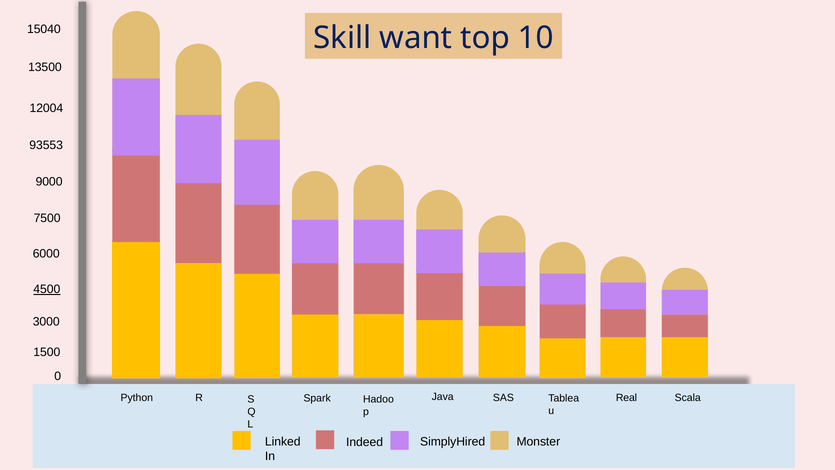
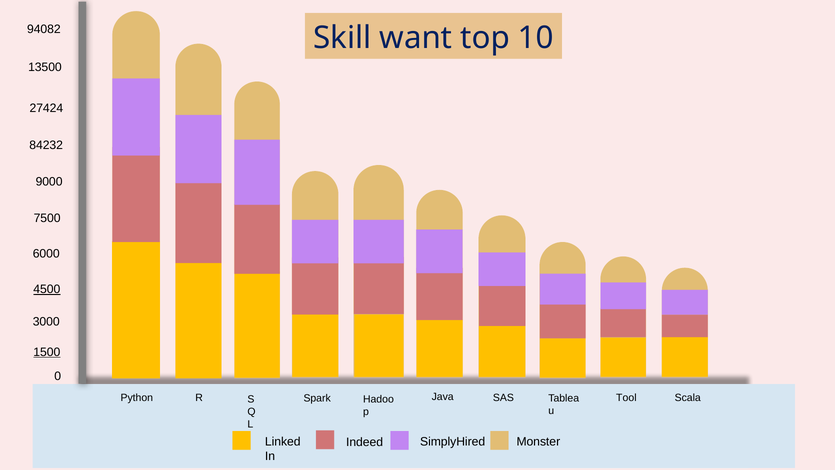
15040: 15040 -> 94082 (44, 29)
12004: 12004 -> 27424 (46, 108)
93553: 93553 -> 84232 (46, 145)
1500 underline: none -> present (47, 352)
Real: Real -> Tool (626, 397)
